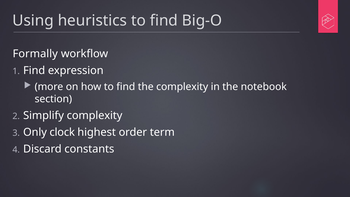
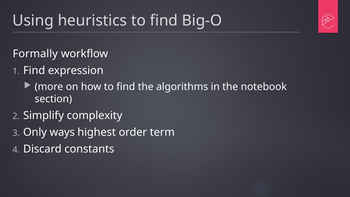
the complexity: complexity -> algorithms (182, 87)
clock: clock -> ways (62, 132)
